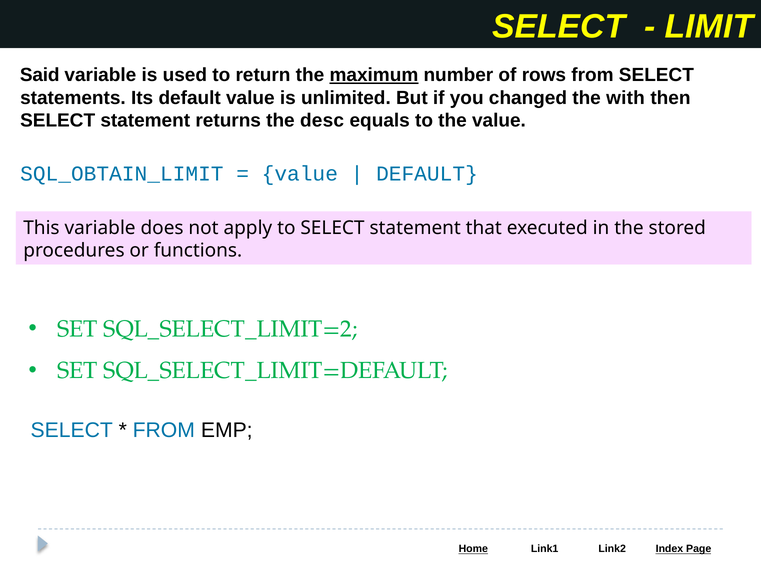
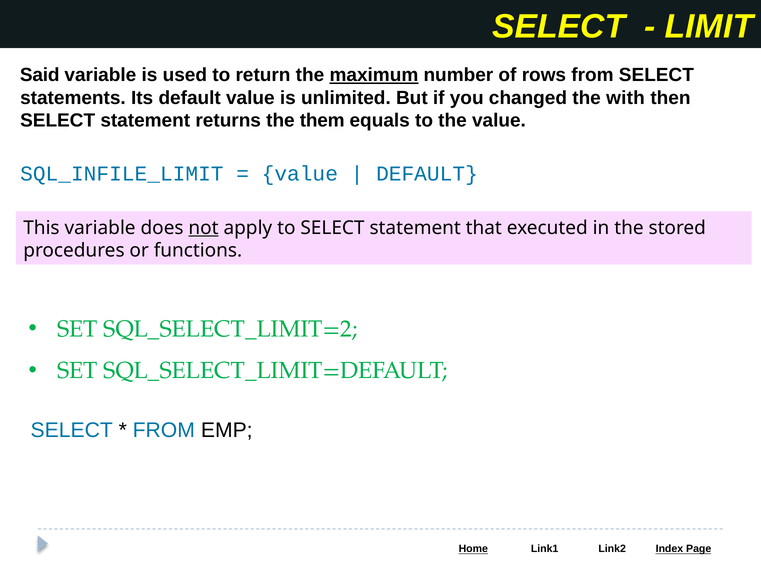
desc: desc -> them (322, 121)
SQL_OBTAIN_LIMIT: SQL_OBTAIN_LIMIT -> SQL_INFILE_LIMIT (122, 174)
not underline: none -> present (204, 228)
